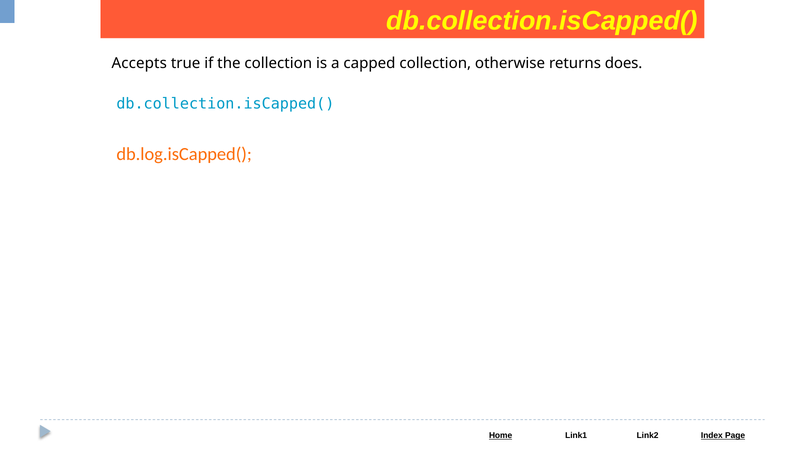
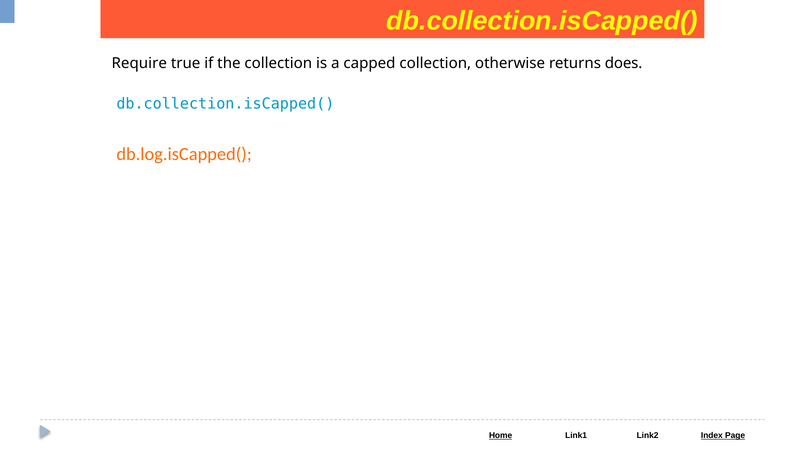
Accepts: Accepts -> Require (139, 63)
